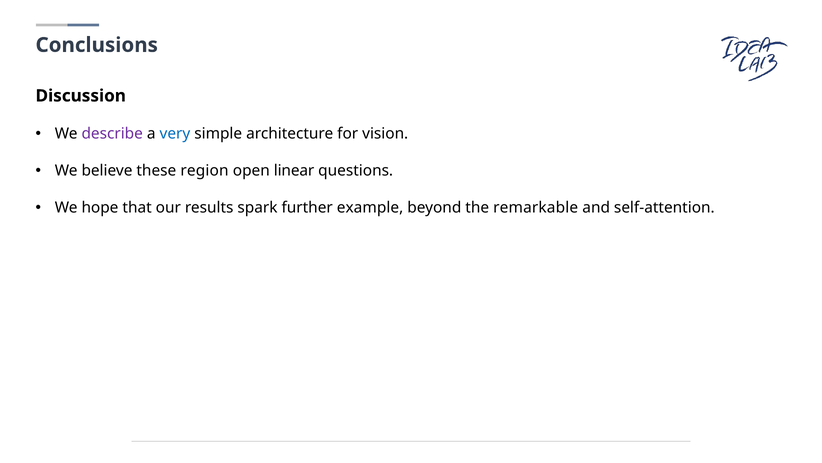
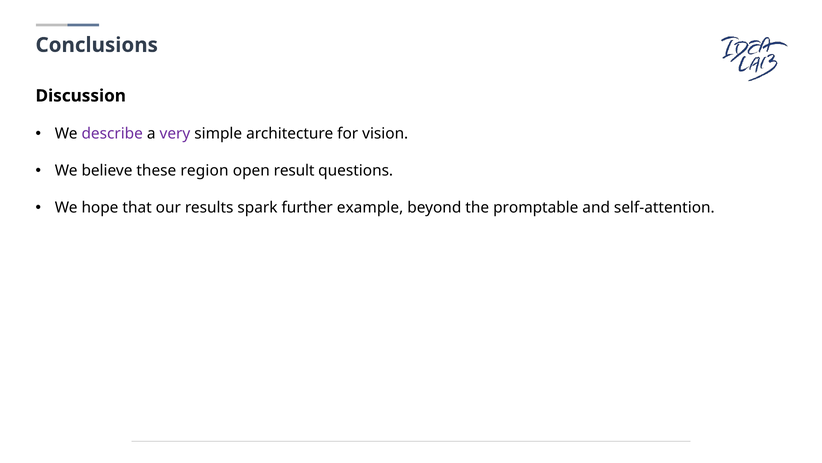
very colour: blue -> purple (175, 134)
linear: linear -> result (294, 171)
remarkable: remarkable -> promptable (536, 208)
